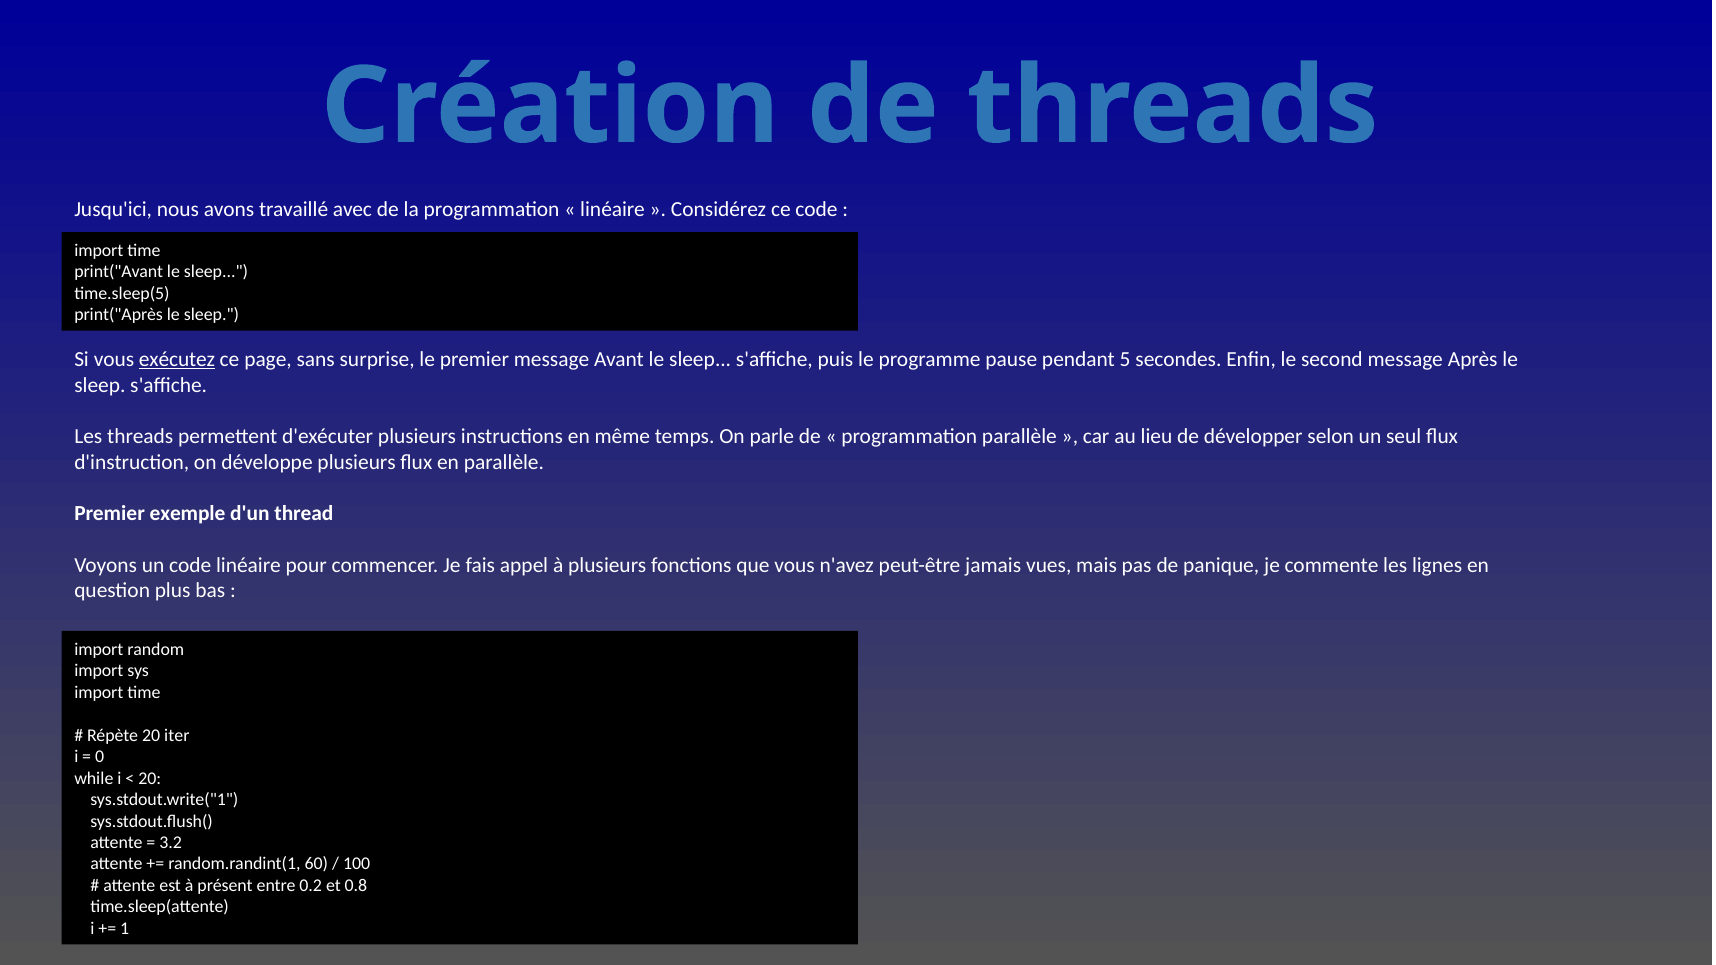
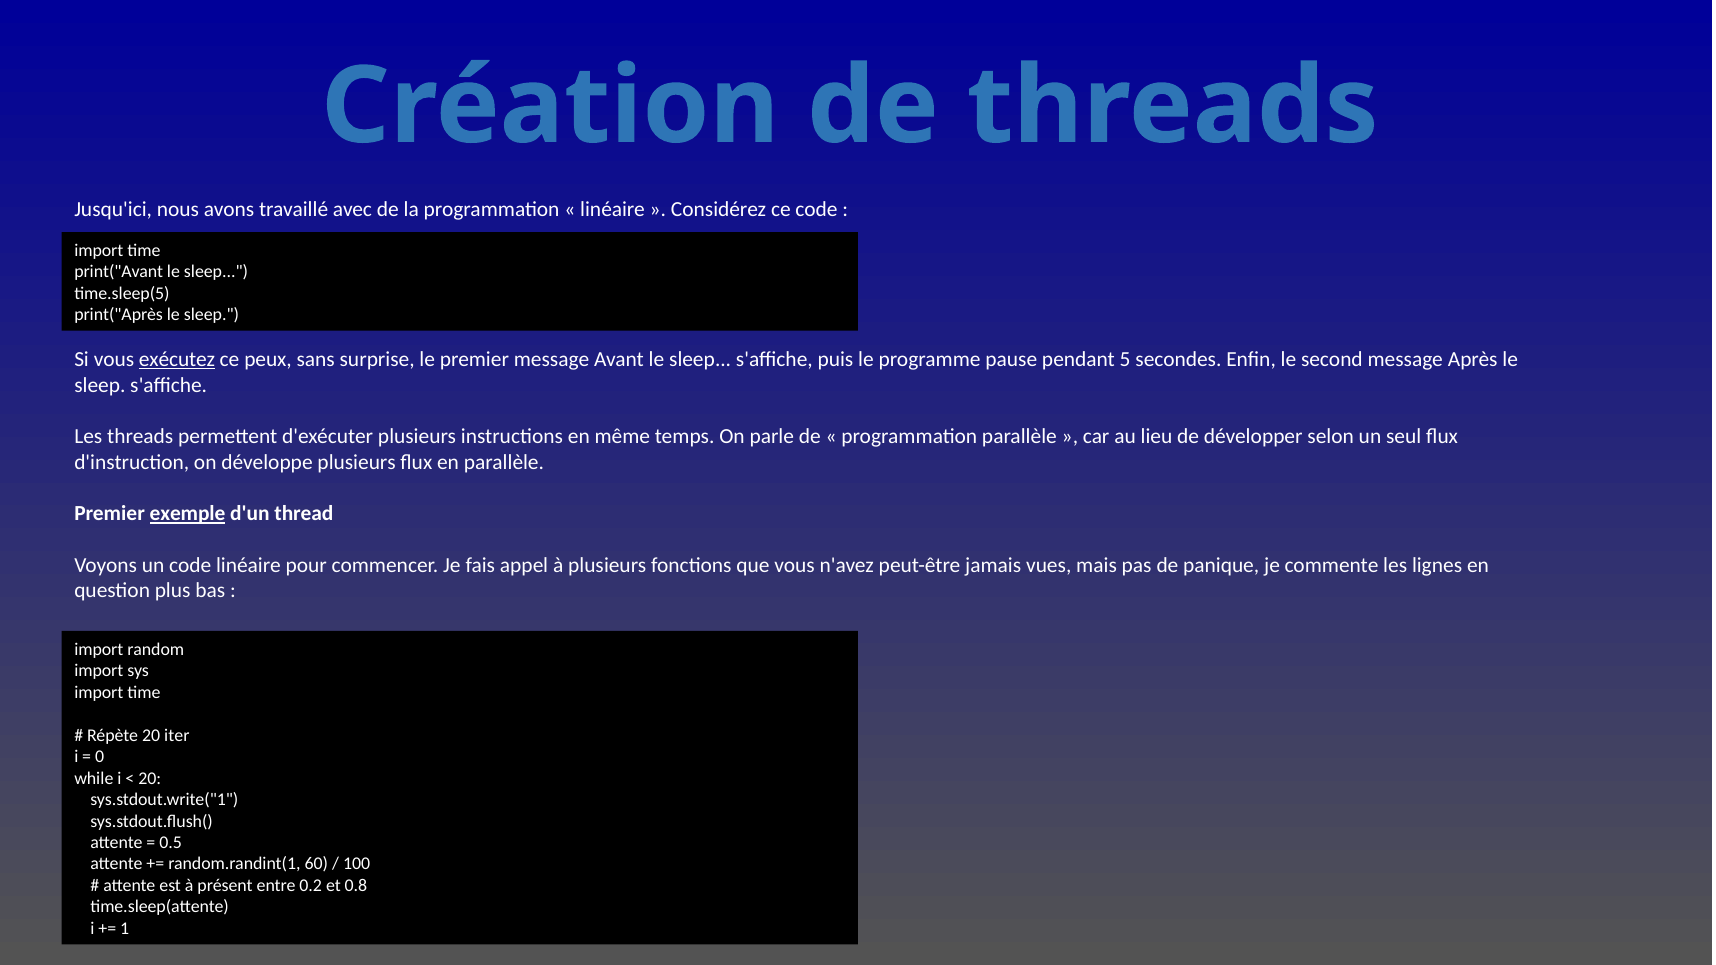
page: page -> peux (268, 359)
exemple underline: none -> present (188, 514)
3.2: 3.2 -> 0.5 (171, 843)
